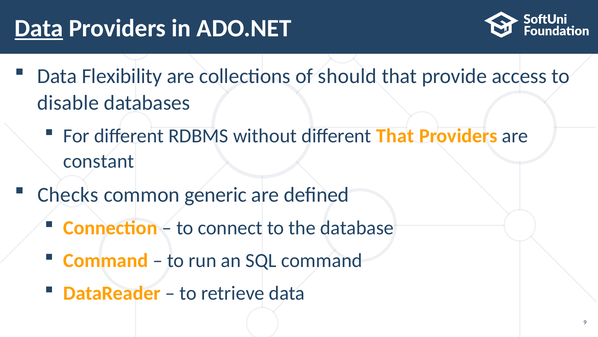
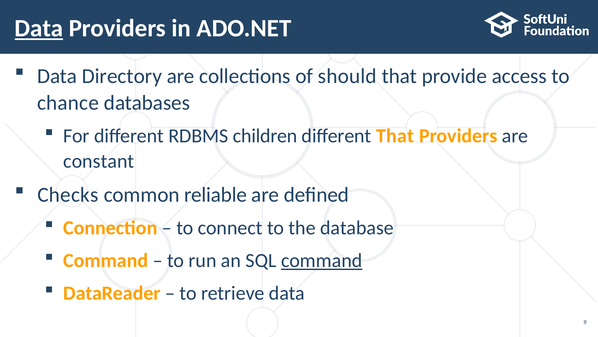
Flexibility: Flexibility -> Directory (122, 76)
disable: disable -> chance (68, 103)
without: without -> children (265, 136)
generic: generic -> reliable (216, 194)
command underline: none -> present (322, 260)
